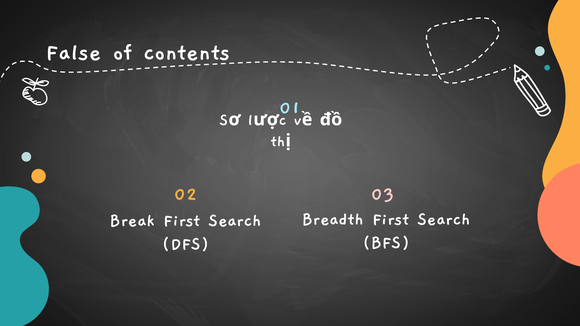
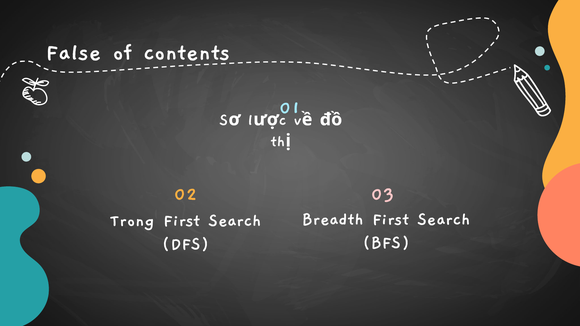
Break: Break -> Trong (132, 220)
